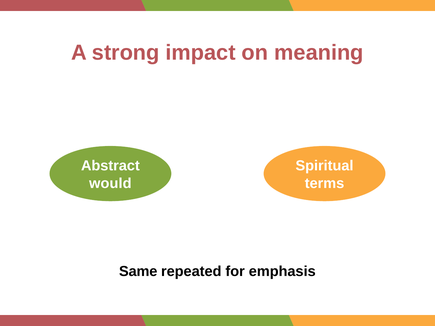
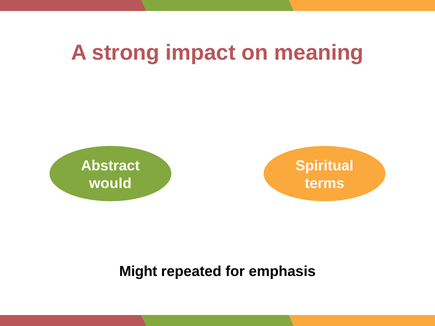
Same: Same -> Might (138, 271)
